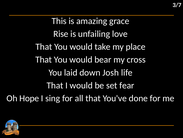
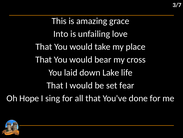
Rise: Rise -> Into (61, 34)
Josh: Josh -> Lake (111, 72)
